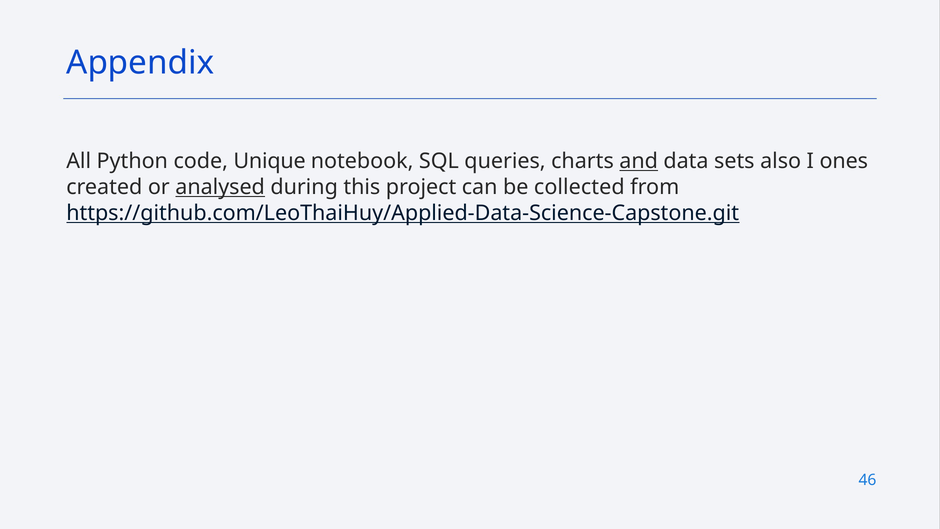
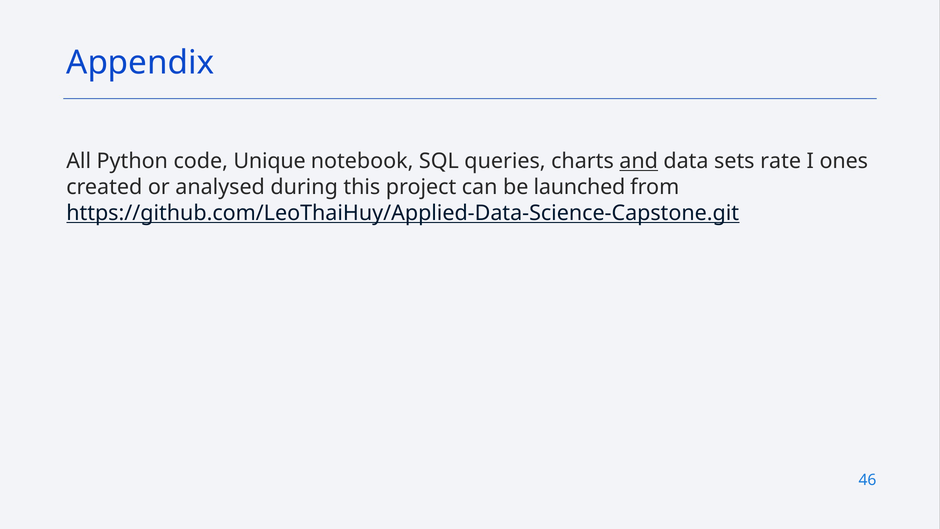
also: also -> rate (781, 161)
analysed underline: present -> none (220, 187)
collected: collected -> launched (579, 187)
